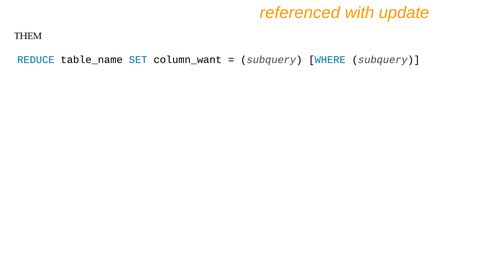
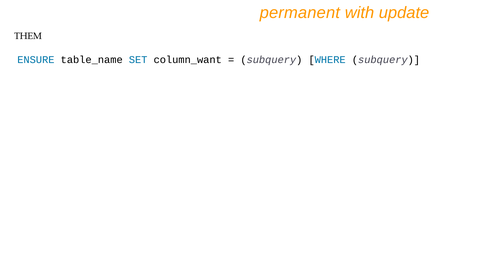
referenced: referenced -> permanent (300, 13)
REDUCE: REDUCE -> ENSURE (36, 60)
